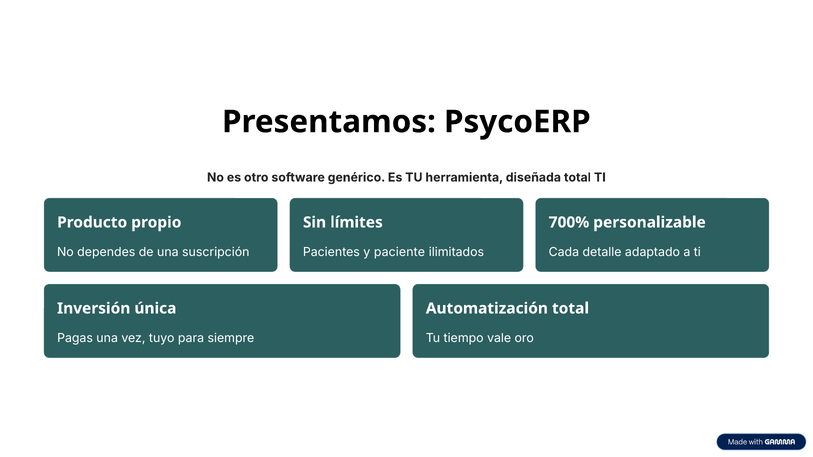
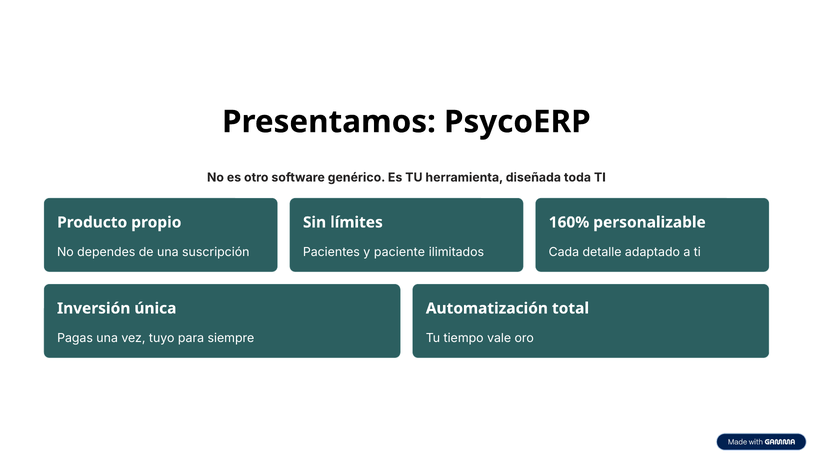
diseñada total: total -> toda (577, 178)
700%: 700% -> 160% (569, 223)
